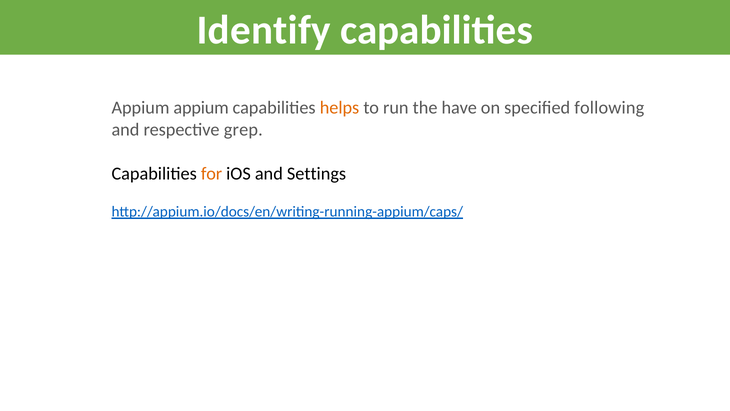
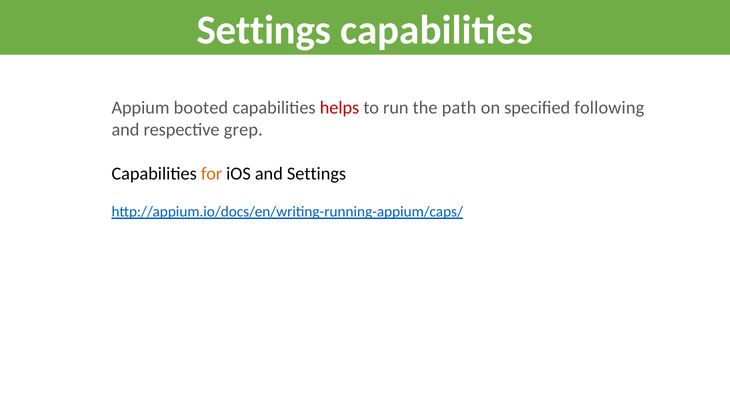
Identify: Identify -> Settings (264, 30)
Appium appium: appium -> booted (201, 108)
helps colour: orange -> red (340, 108)
have: have -> path (459, 108)
